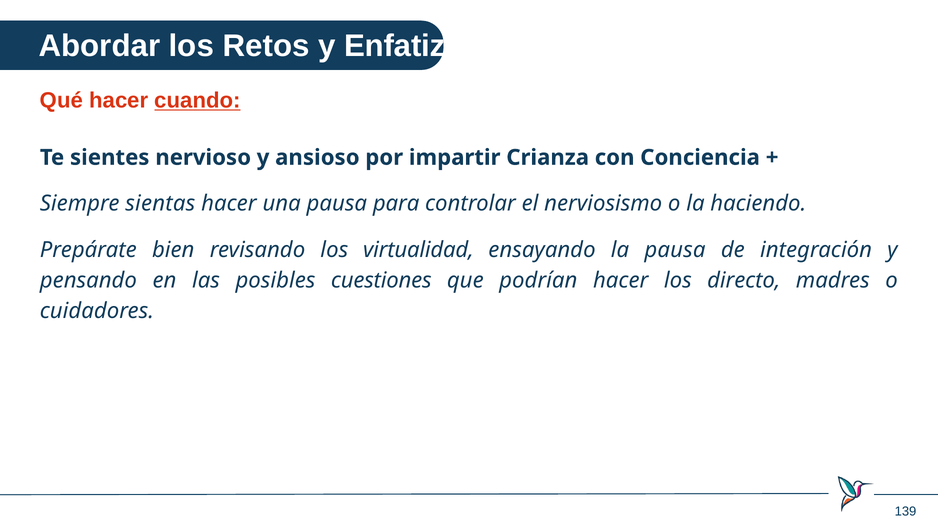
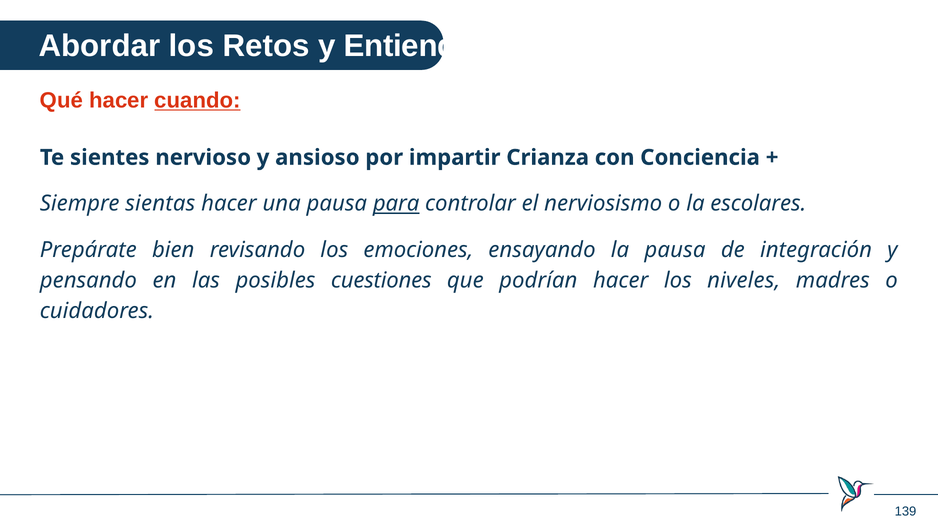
Enfatizar: Enfatizar -> Entiendo (409, 46)
para underline: none -> present (396, 204)
haciendo: haciendo -> escolares (758, 204)
virtualidad: virtualidad -> emociones (418, 250)
directo: directo -> niveles (744, 281)
